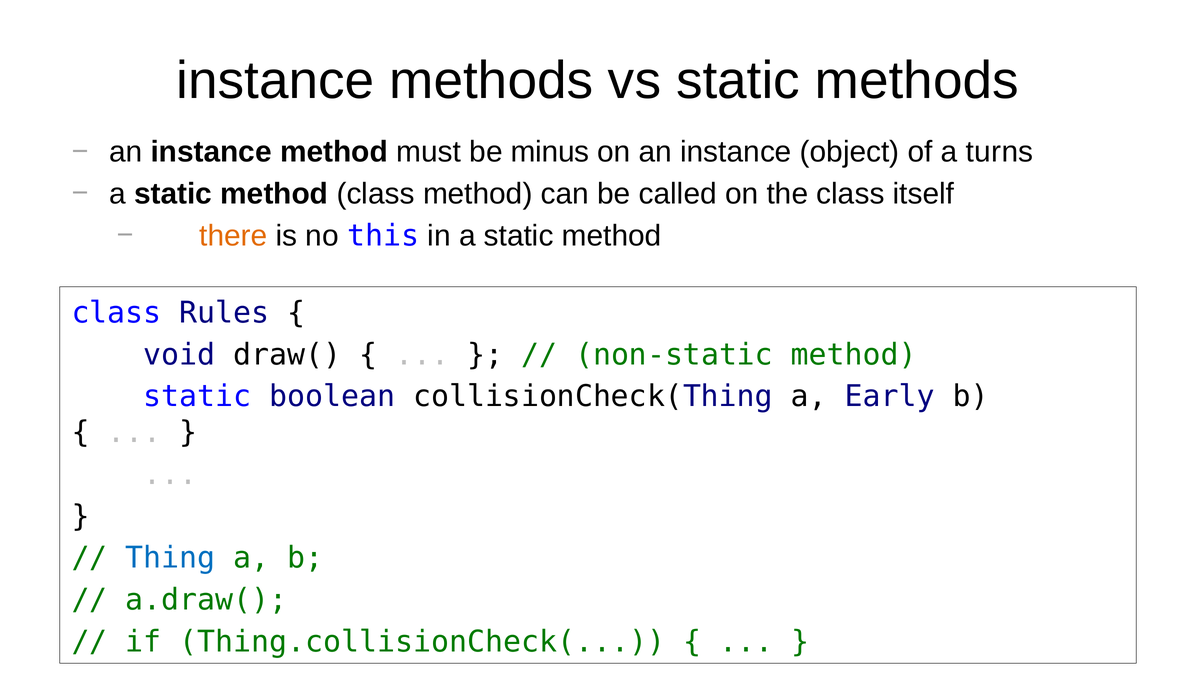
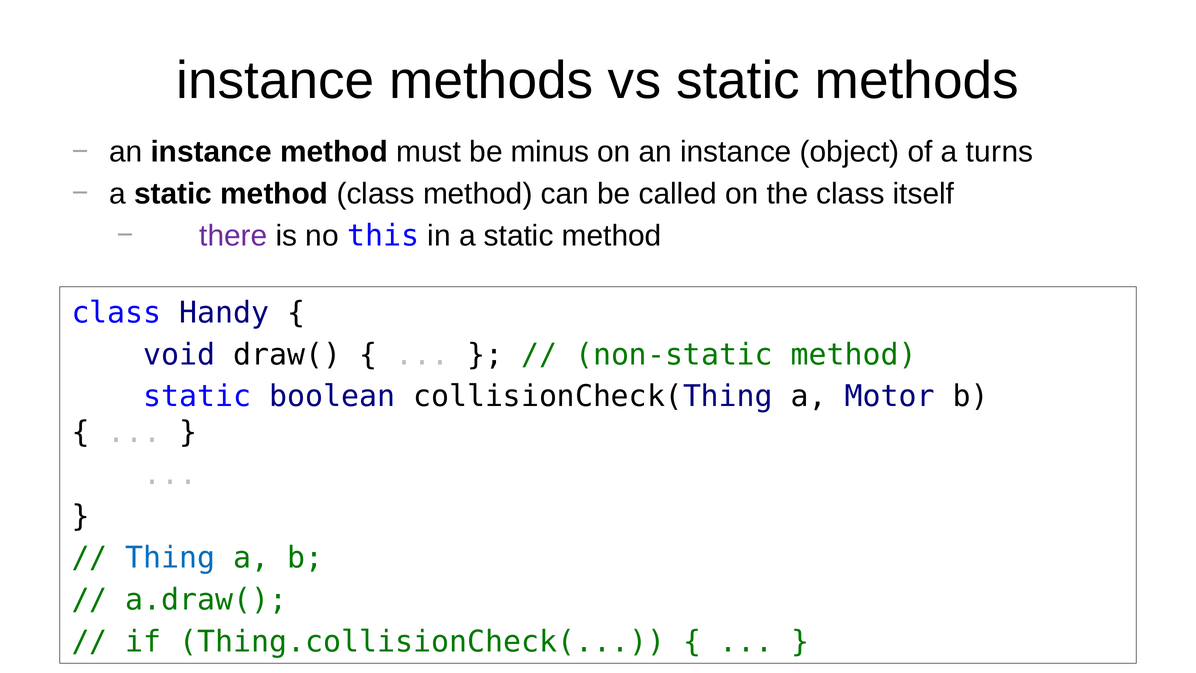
there colour: orange -> purple (233, 236)
Rules: Rules -> Handy (224, 313)
Early: Early -> Motor (890, 396)
